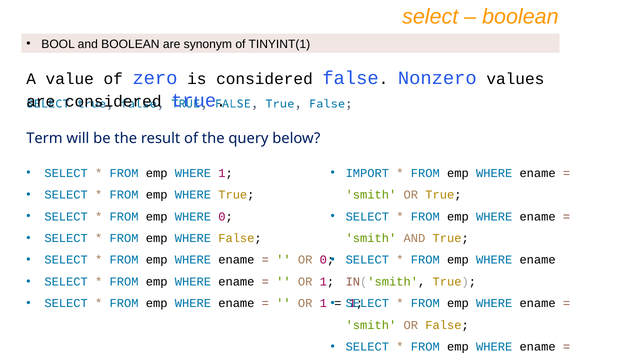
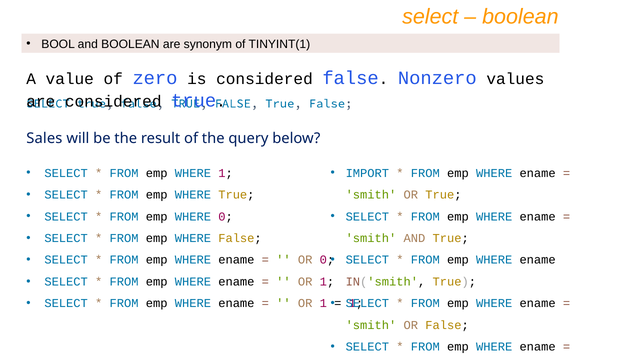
Term: Term -> Sales (44, 139)
